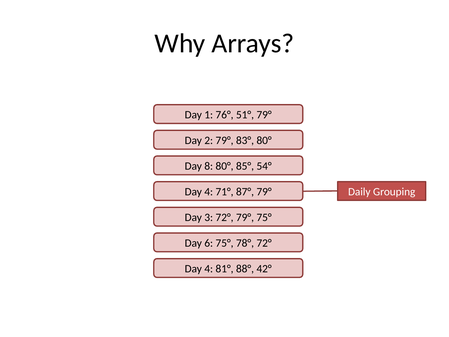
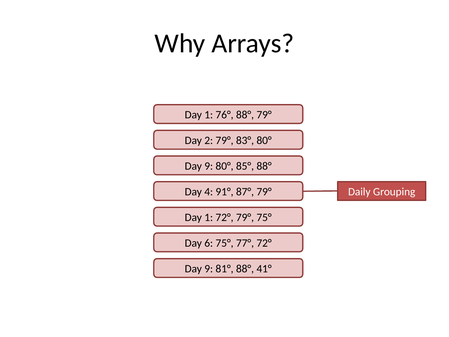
76° 51°: 51° -> 88° (245, 115)
8: 8 -> 9 (209, 166)
85° 54°: 54° -> 88° (264, 166)
71°: 71° -> 91° (225, 192)
3: 3 -> 1 (209, 217)
78°: 78° -> 77° (245, 243)
4: 4 -> 9 (209, 269)
42°: 42° -> 41° (264, 269)
